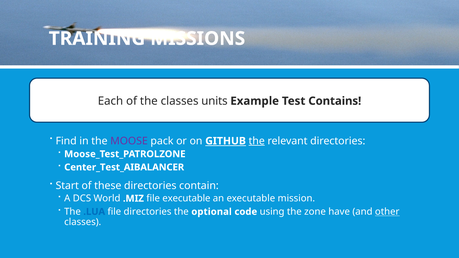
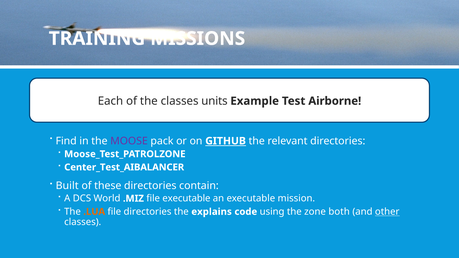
Contains: Contains -> Airborne (335, 101)
the underline: present -> none (257, 141)
Start: Start -> Built (67, 186)
.LUA colour: blue -> orange (94, 212)
optional: optional -> explains (212, 212)
have: have -> both (339, 212)
